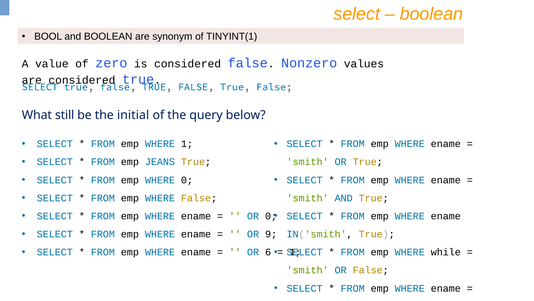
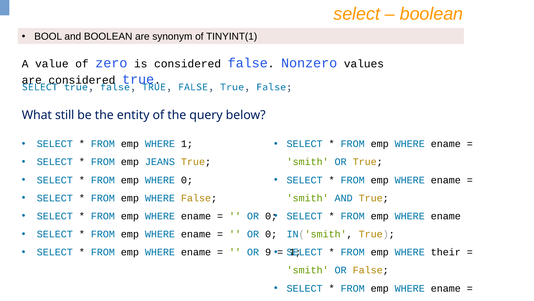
initial: initial -> entity (133, 115)
9: 9 -> 0 (271, 234)
6: 6 -> 9 (268, 252)
while: while -> their (446, 252)
